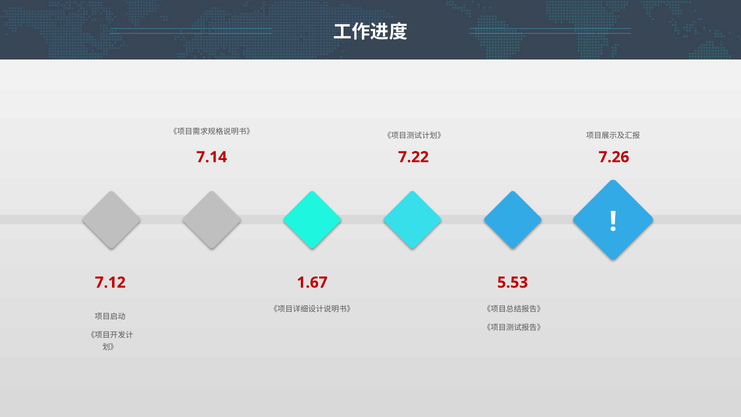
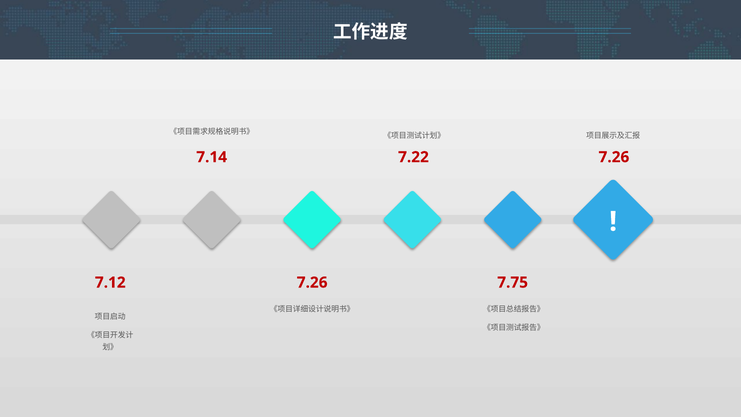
1.67: 1.67 -> 7.26 (312, 282)
5.53: 5.53 -> 7.75 (513, 282)
